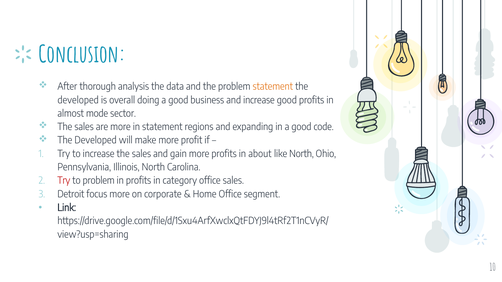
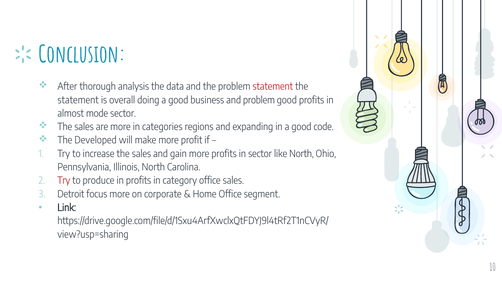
statement colour: orange -> red (273, 87)
developed: developed -> statement (78, 100)
and increase: increase -> problem (259, 100)
in statement: statement -> categories (162, 127)
in about: about -> sector (260, 154)
to problem: problem -> produce (99, 181)
